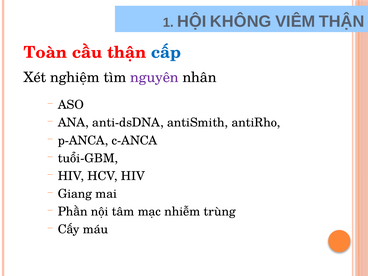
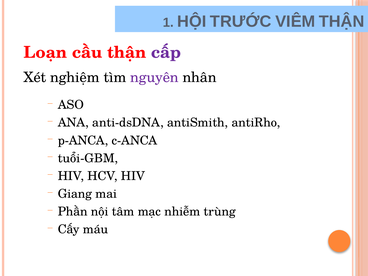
KHÔNG: KHÔNG -> TRƯỚC (241, 22)
Toàn: Toàn -> Loạn (45, 52)
cấp colour: blue -> purple (166, 52)
